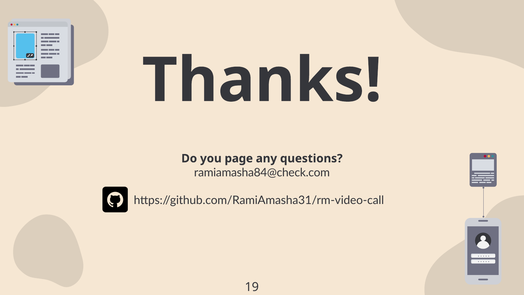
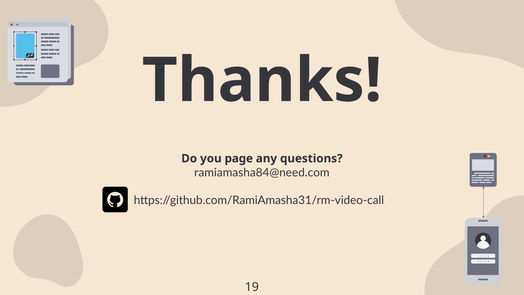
ramiamasha84@check.com: ramiamasha84@check.com -> ramiamasha84@need.com (262, 172)
